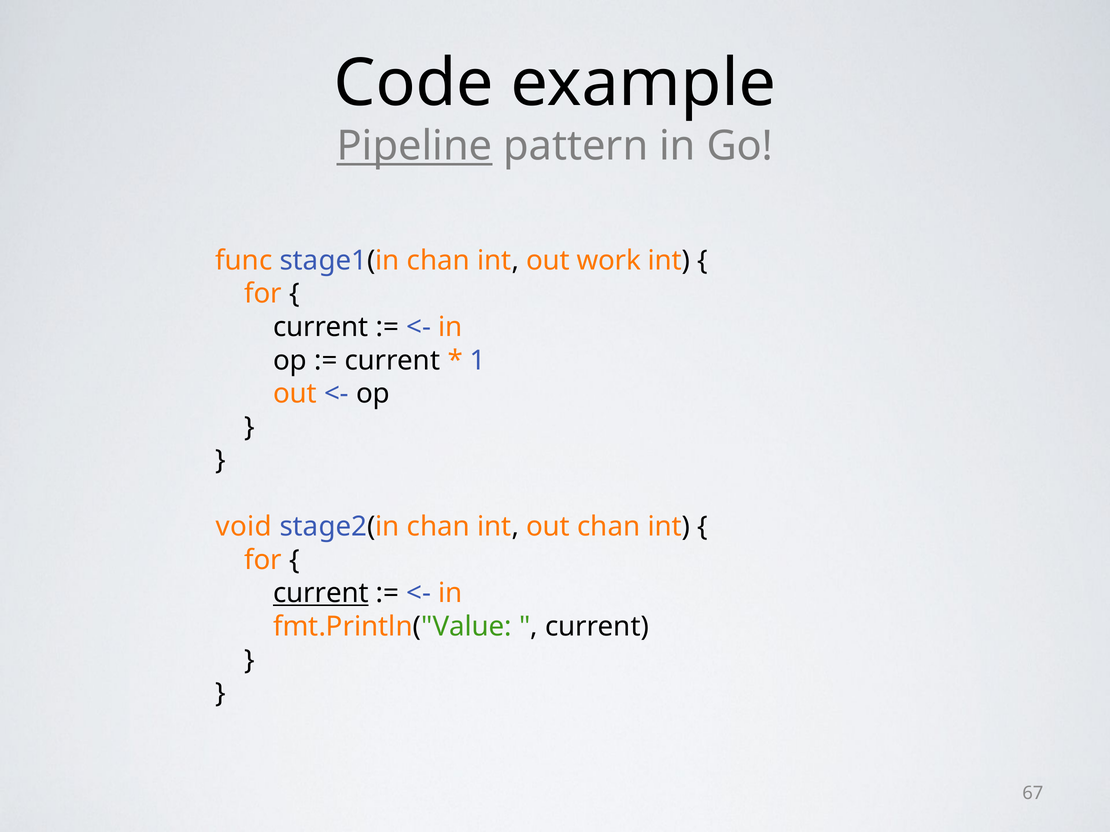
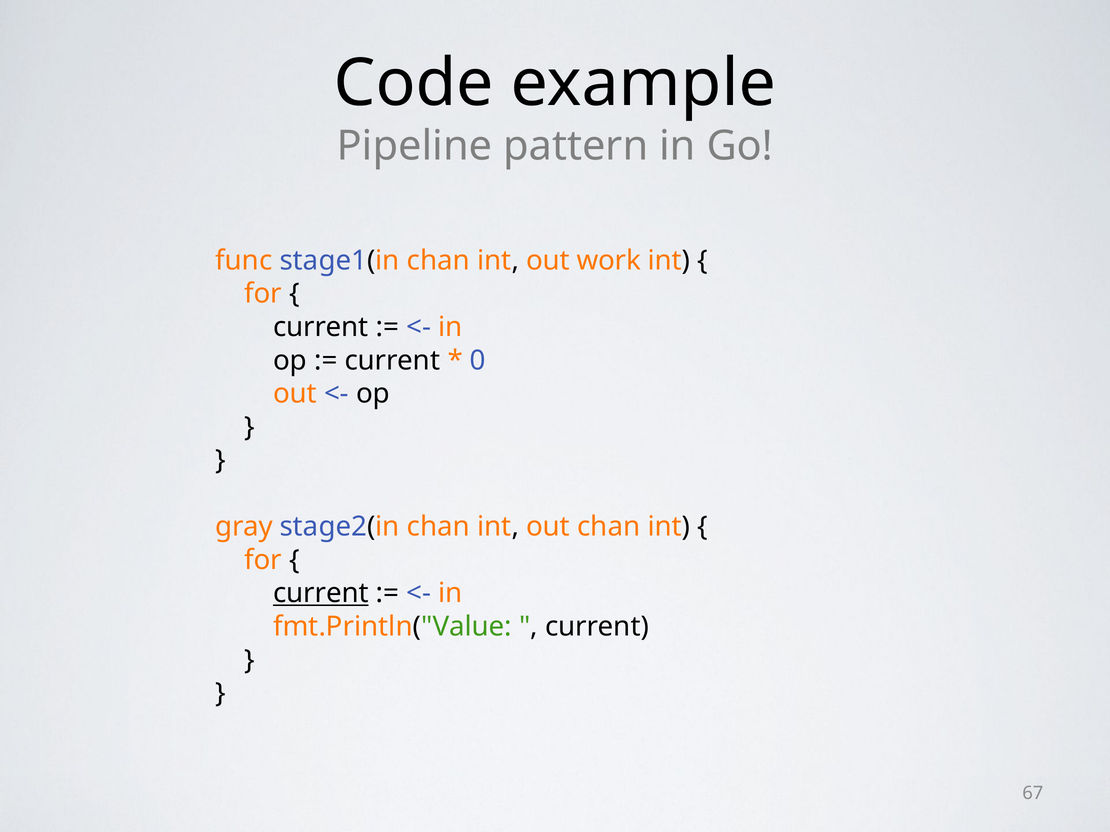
Pipeline underline: present -> none (414, 146)
1: 1 -> 0 (478, 361)
void: void -> gray (244, 527)
